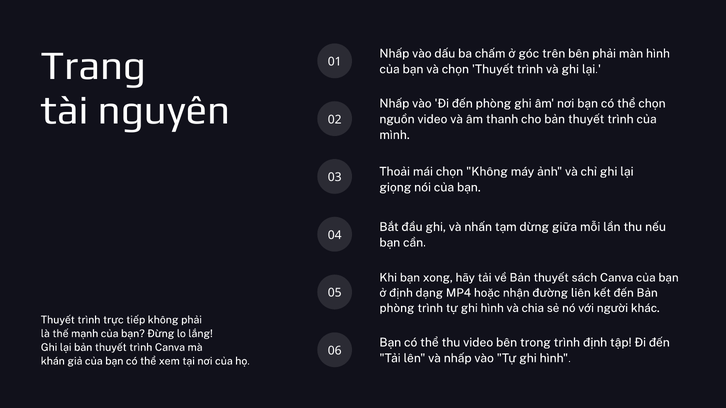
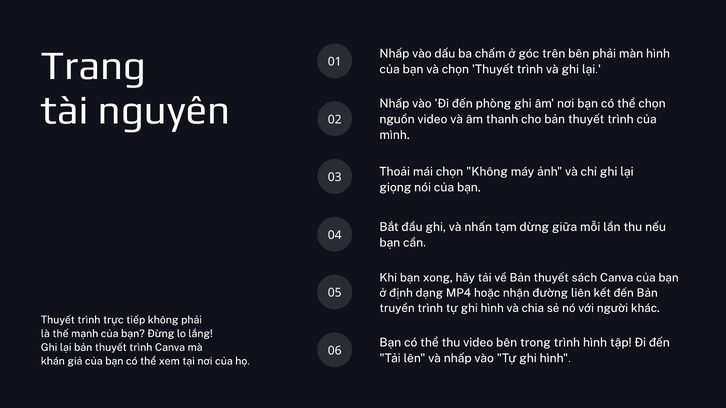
phòng: phòng -> truyền (397, 308)
trình định: định -> hình (595, 343)
